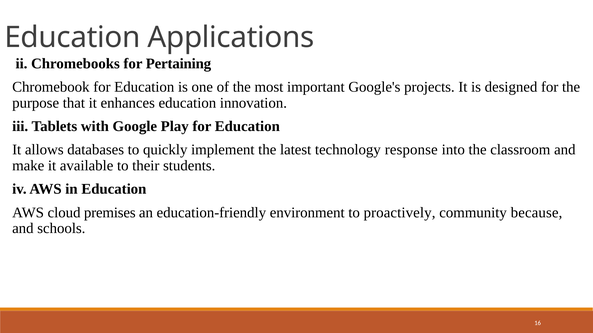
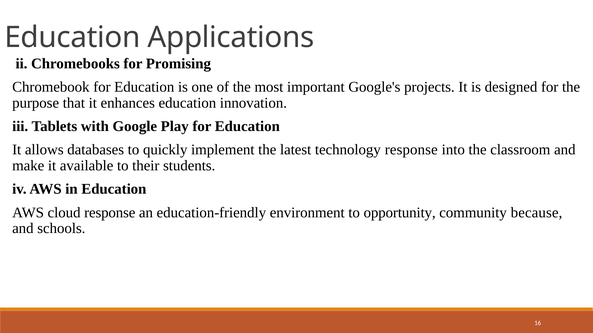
Pertaining: Pertaining -> Promising (178, 64)
cloud premises: premises -> response (110, 213)
proactively: proactively -> opportunity (400, 213)
